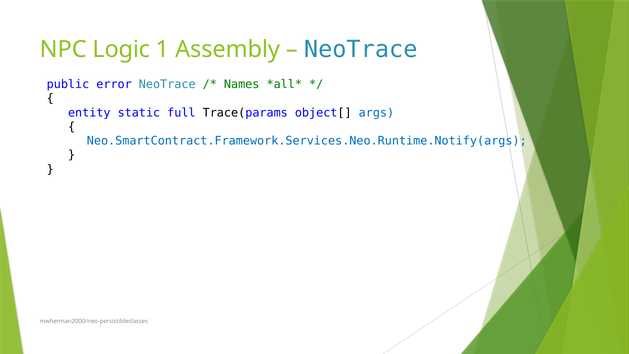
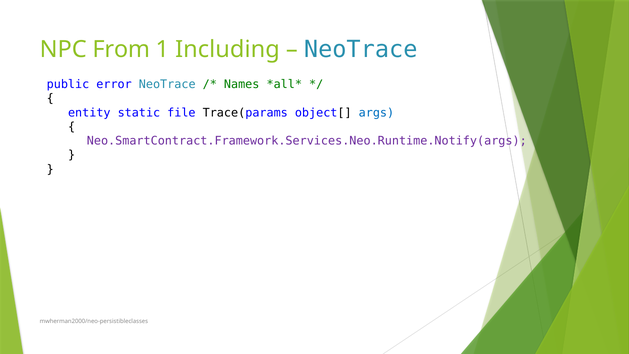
Logic: Logic -> From (121, 50)
Assembly: Assembly -> Including (227, 50)
full: full -> file (181, 113)
Neo.SmartContract.Framework.Services.Neo.Runtime.Notify(args colour: blue -> purple (307, 141)
